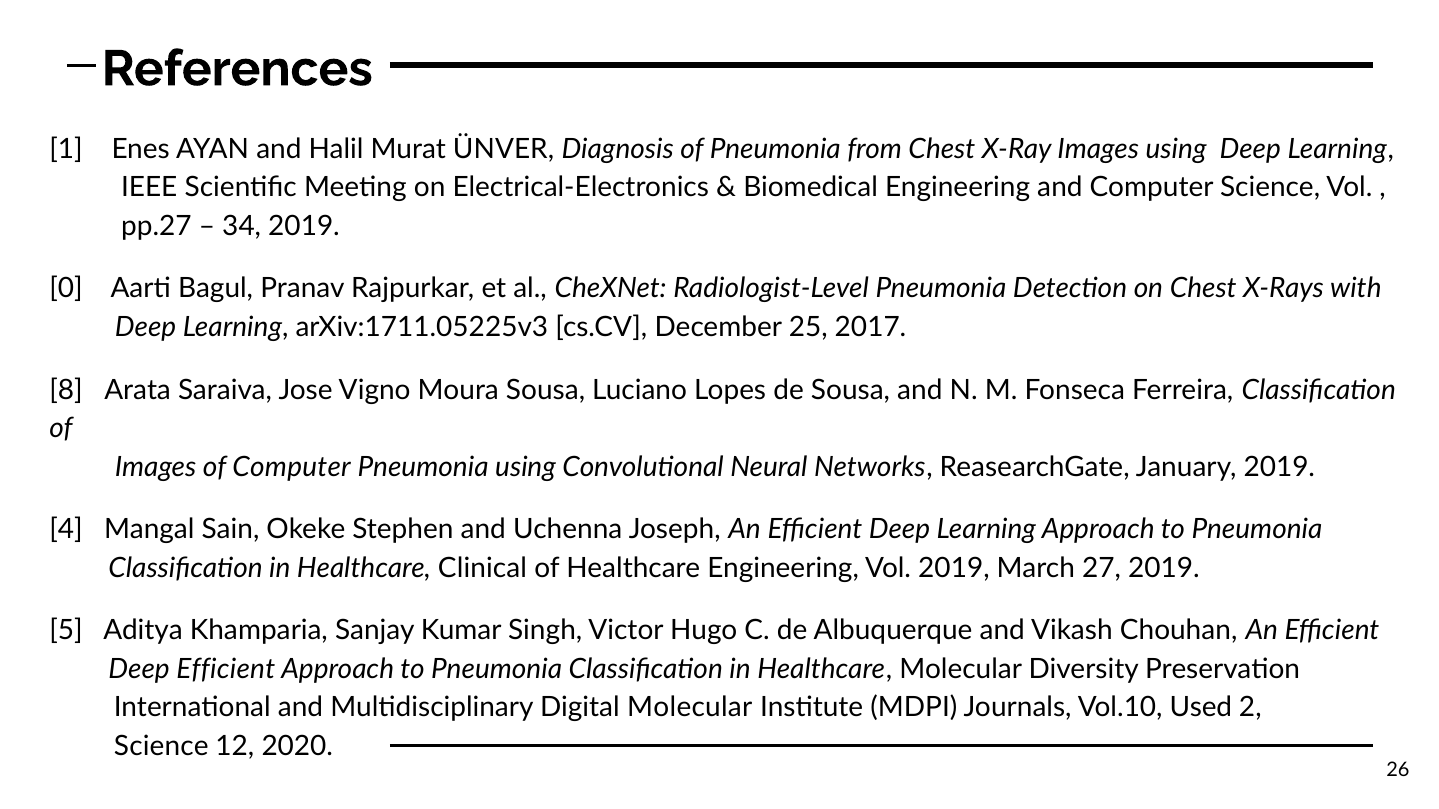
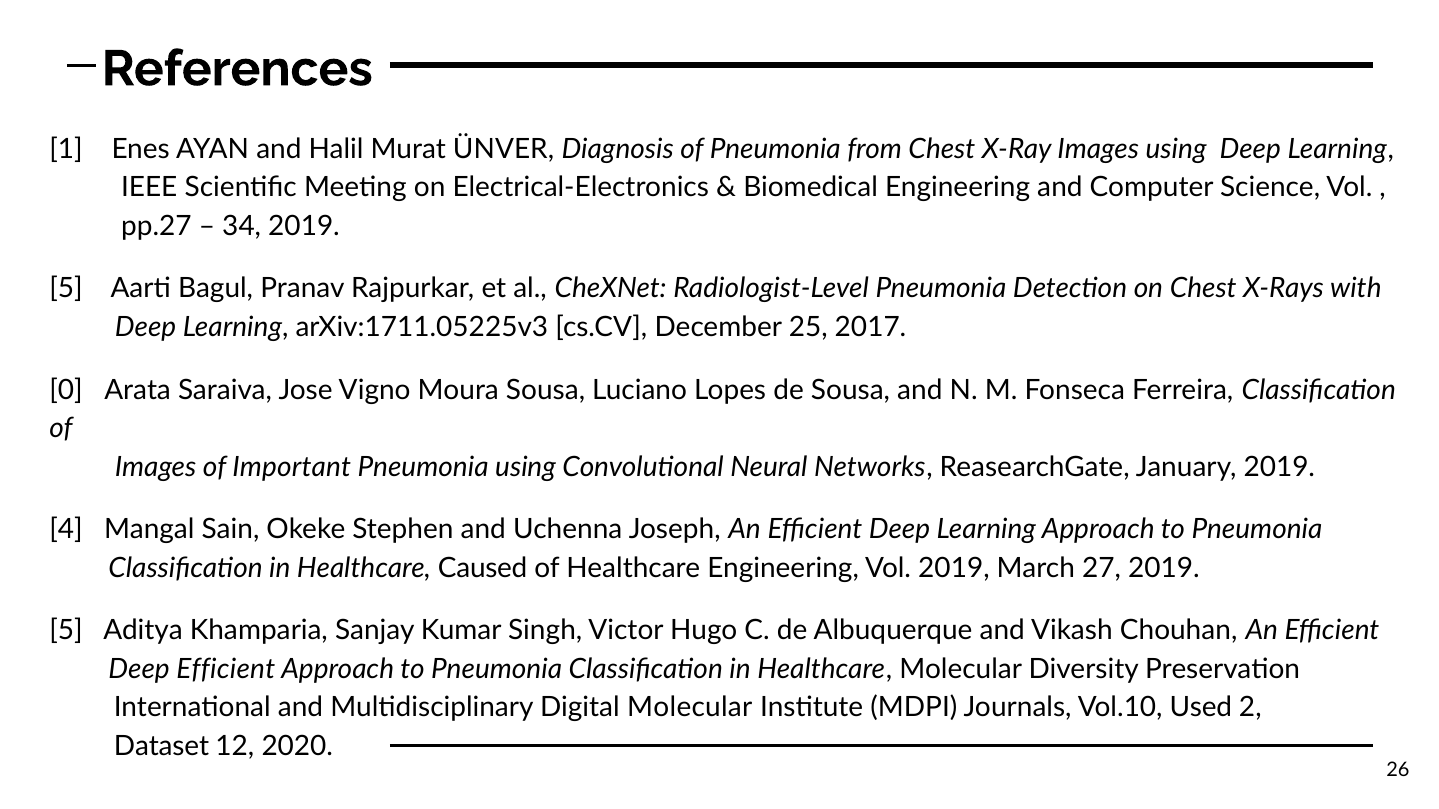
0: 0 -> 5 (66, 289)
8: 8 -> 0 (66, 390)
of Computer: Computer -> Important (292, 467)
Clinical: Clinical -> Caused (483, 568)
Science: Science -> Dataset (162, 747)
